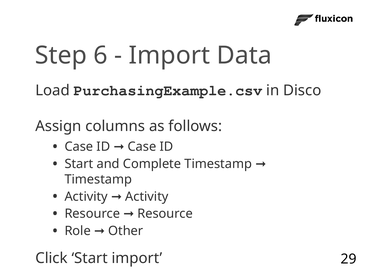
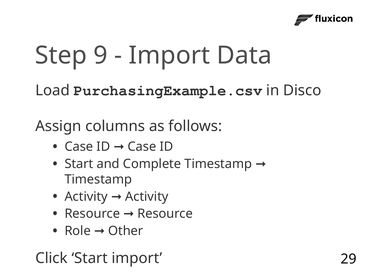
6: 6 -> 9 (101, 55)
